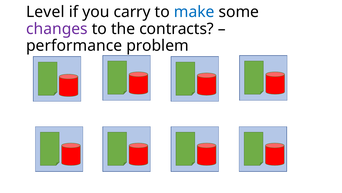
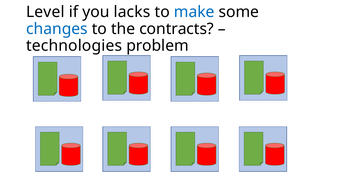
carry: carry -> lacks (132, 12)
changes colour: purple -> blue (57, 29)
performance: performance -> technologies (74, 46)
